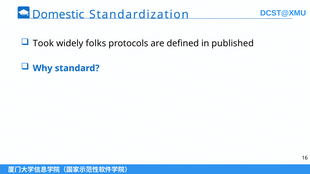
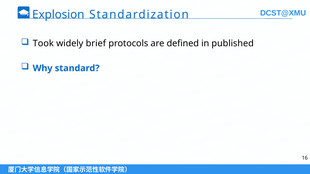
Domestic: Domestic -> Explosion (58, 15)
folks: folks -> brief (96, 44)
